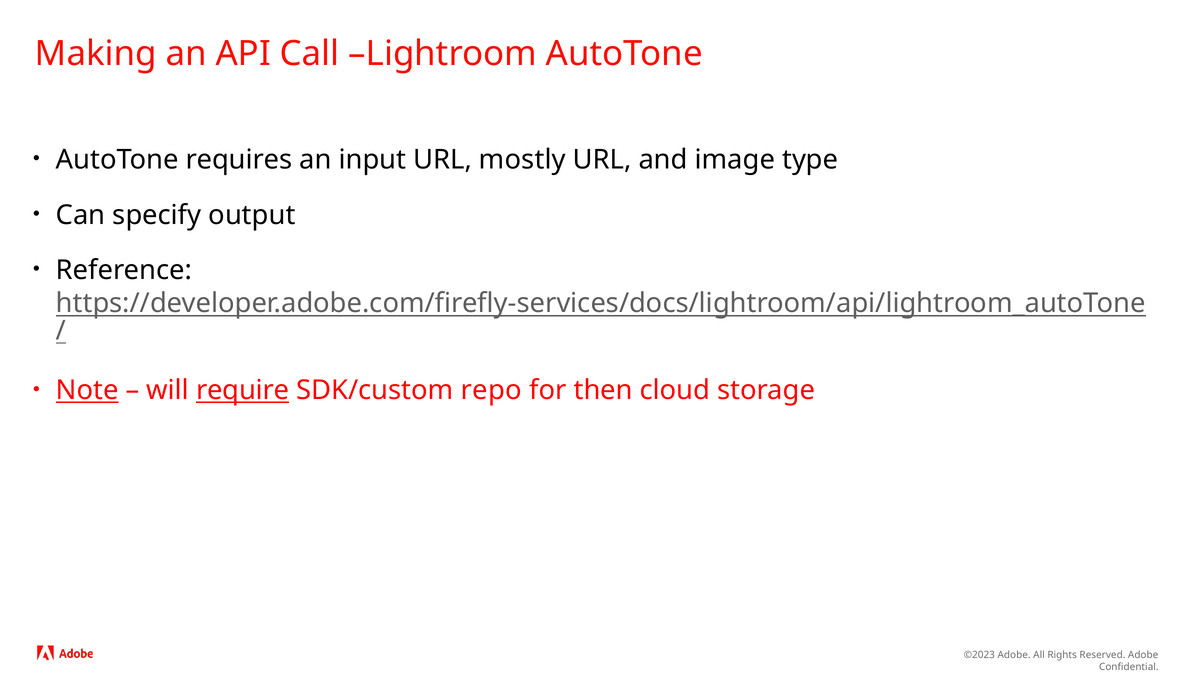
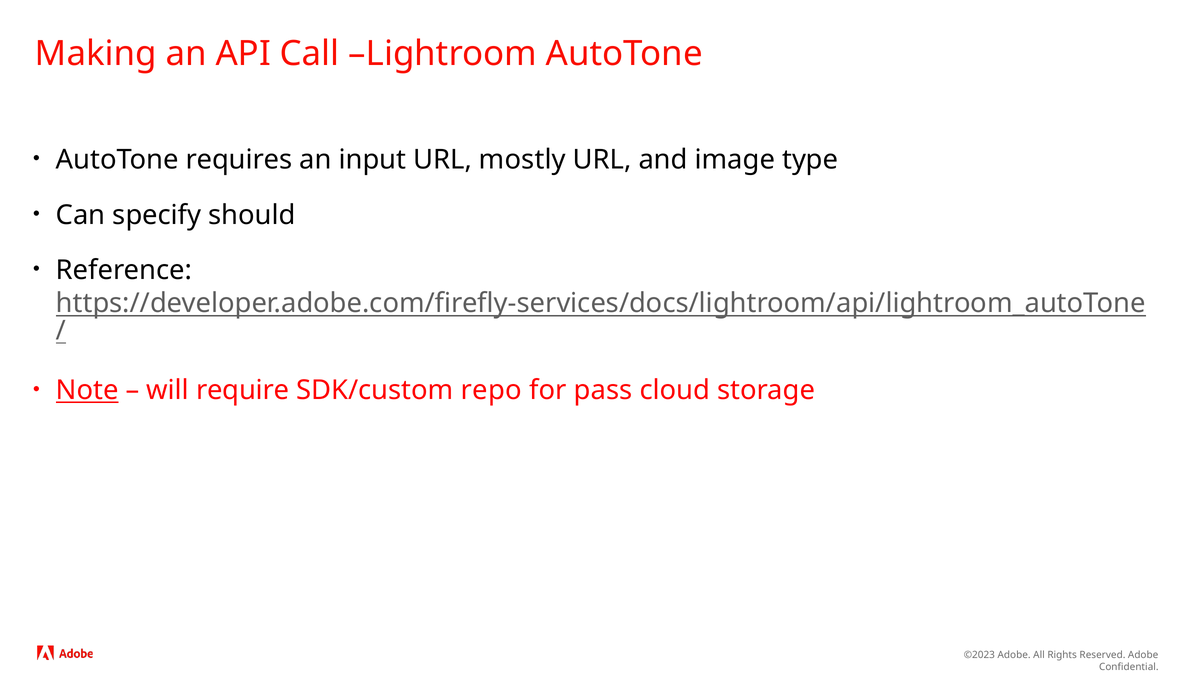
output: output -> should (252, 215)
require underline: present -> none (243, 390)
then: then -> pass (603, 390)
